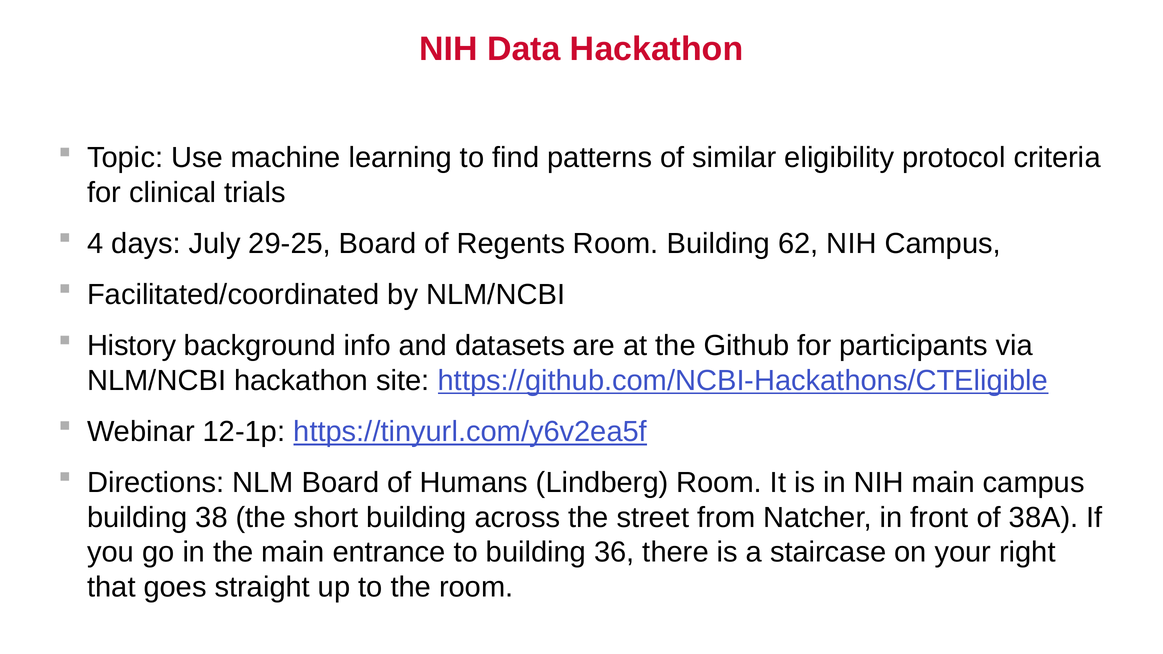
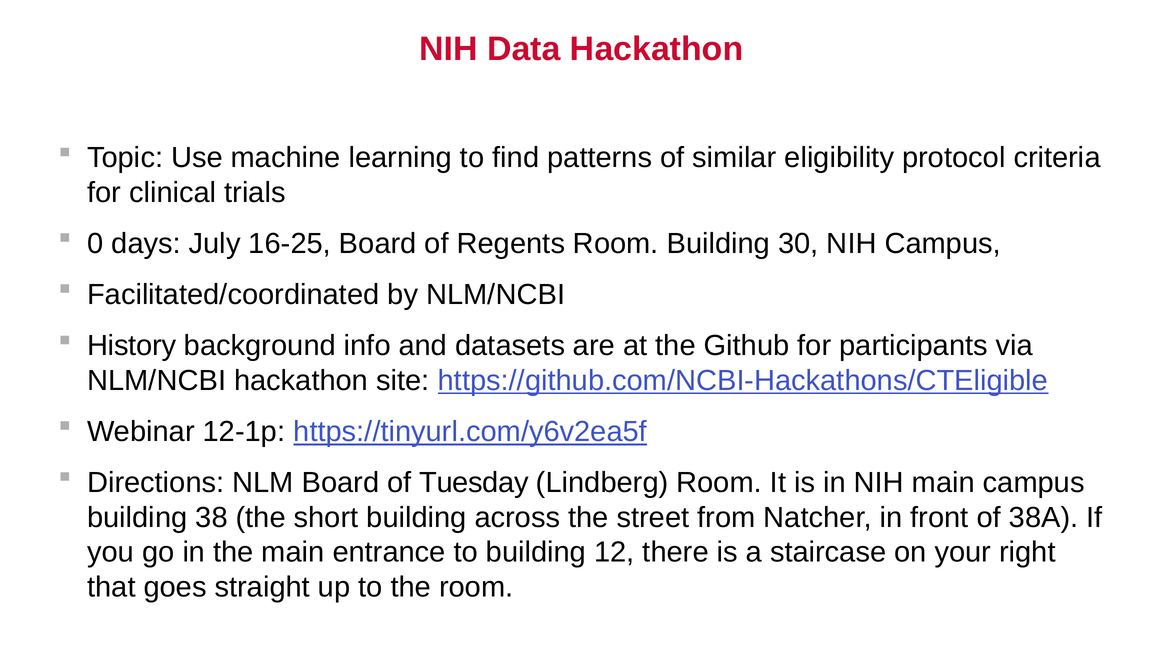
4: 4 -> 0 (95, 244)
29-25: 29-25 -> 16-25 (290, 244)
62: 62 -> 30 (798, 244)
Humans: Humans -> Tuesday (474, 483)
36: 36 -> 12 (614, 553)
